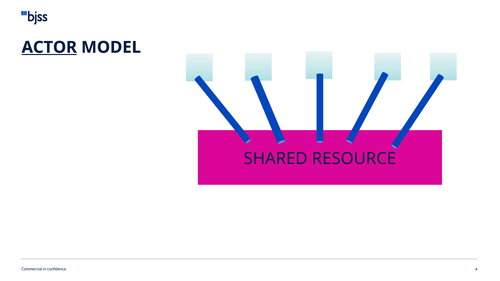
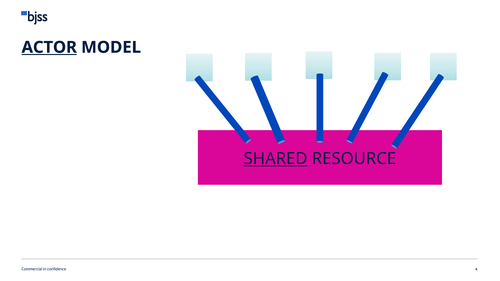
SHARED underline: none -> present (276, 159)
